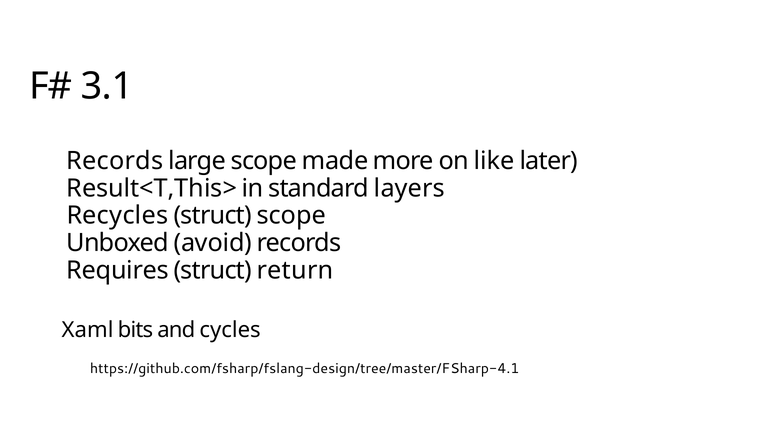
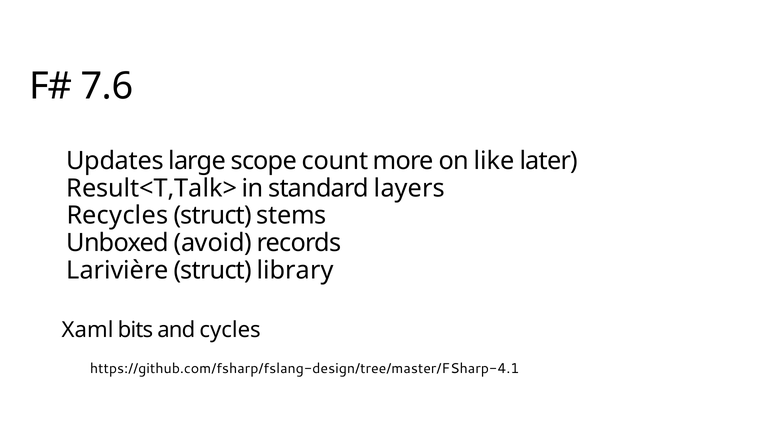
3.1: 3.1 -> 7.6 (107, 86)
Records: Records -> Updates (115, 161)
made: made -> count (335, 161)
Result<T,This>: Result<T,This> -> Result<T,Talk> (152, 189)
struct scope: scope -> stems (291, 216)
Requires: Requires -> Larivière (118, 270)
return: return -> library (295, 270)
